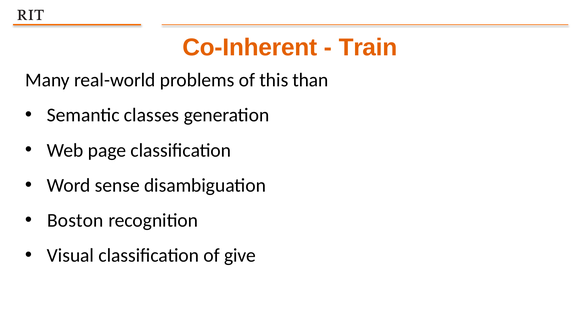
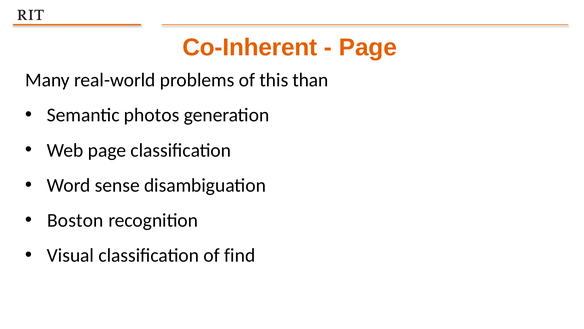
Train: Train -> Page (368, 47)
classes: classes -> photos (152, 115)
give: give -> find (240, 255)
